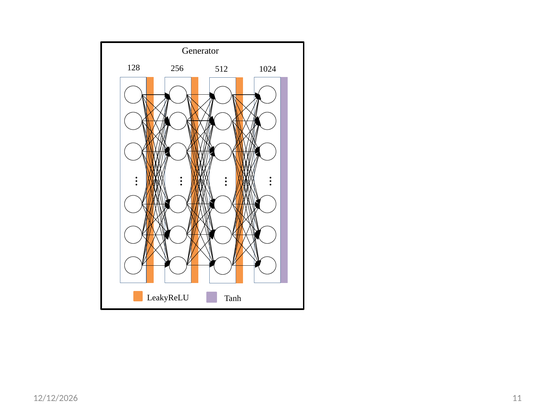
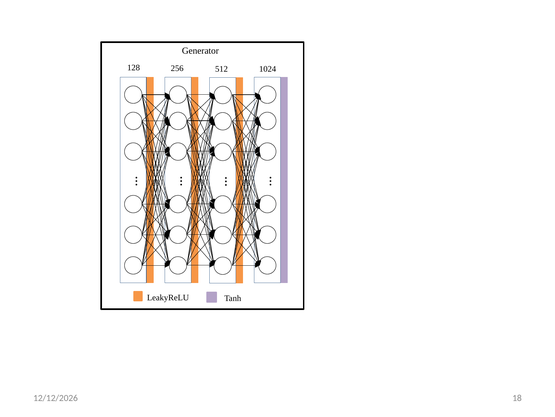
11: 11 -> 18 (517, 397)
